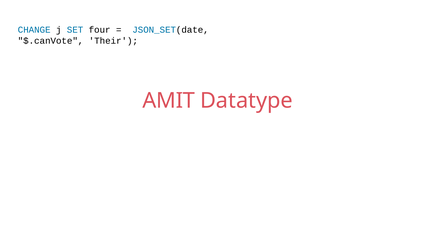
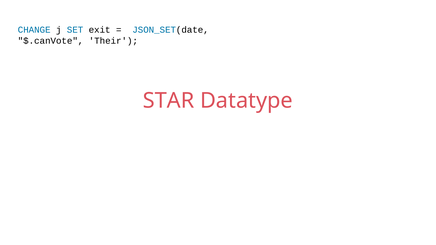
four: four -> exit (100, 30)
AMIT: AMIT -> STAR (169, 101)
